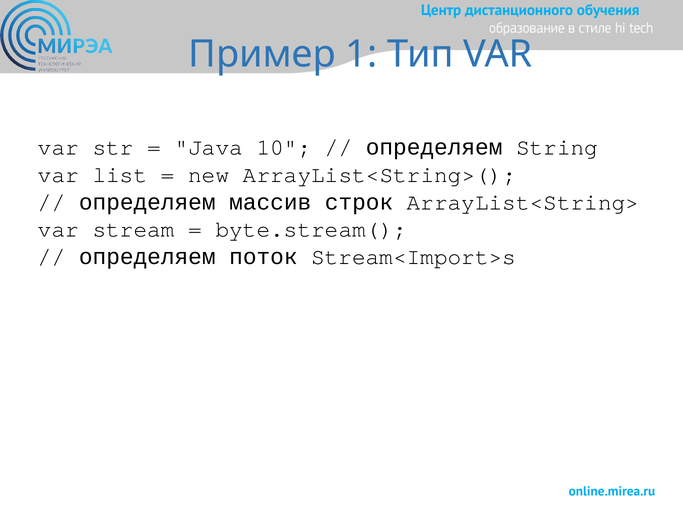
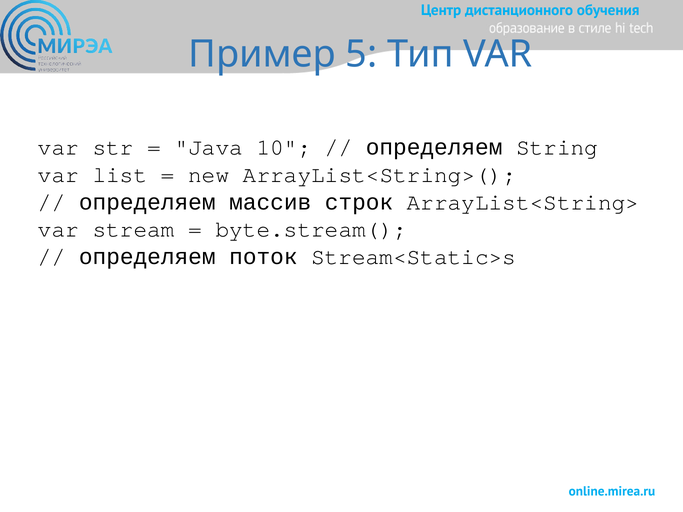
1: 1 -> 5 (361, 54)
Stream<Import>s: Stream<Import>s -> Stream<Static>s (414, 257)
